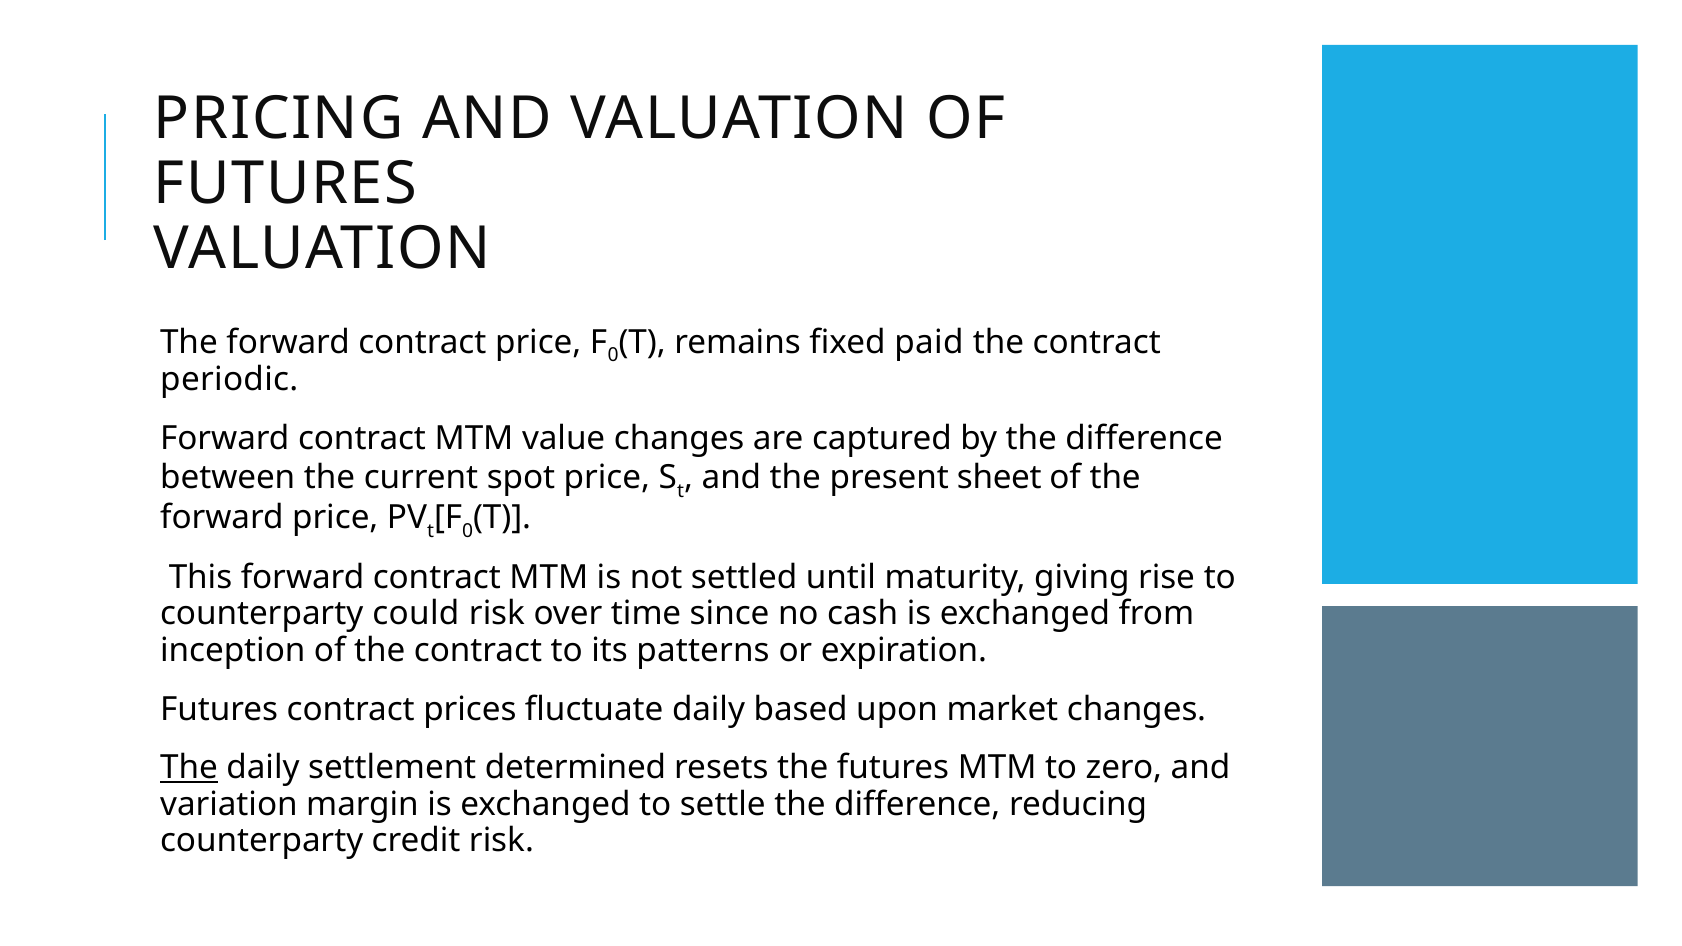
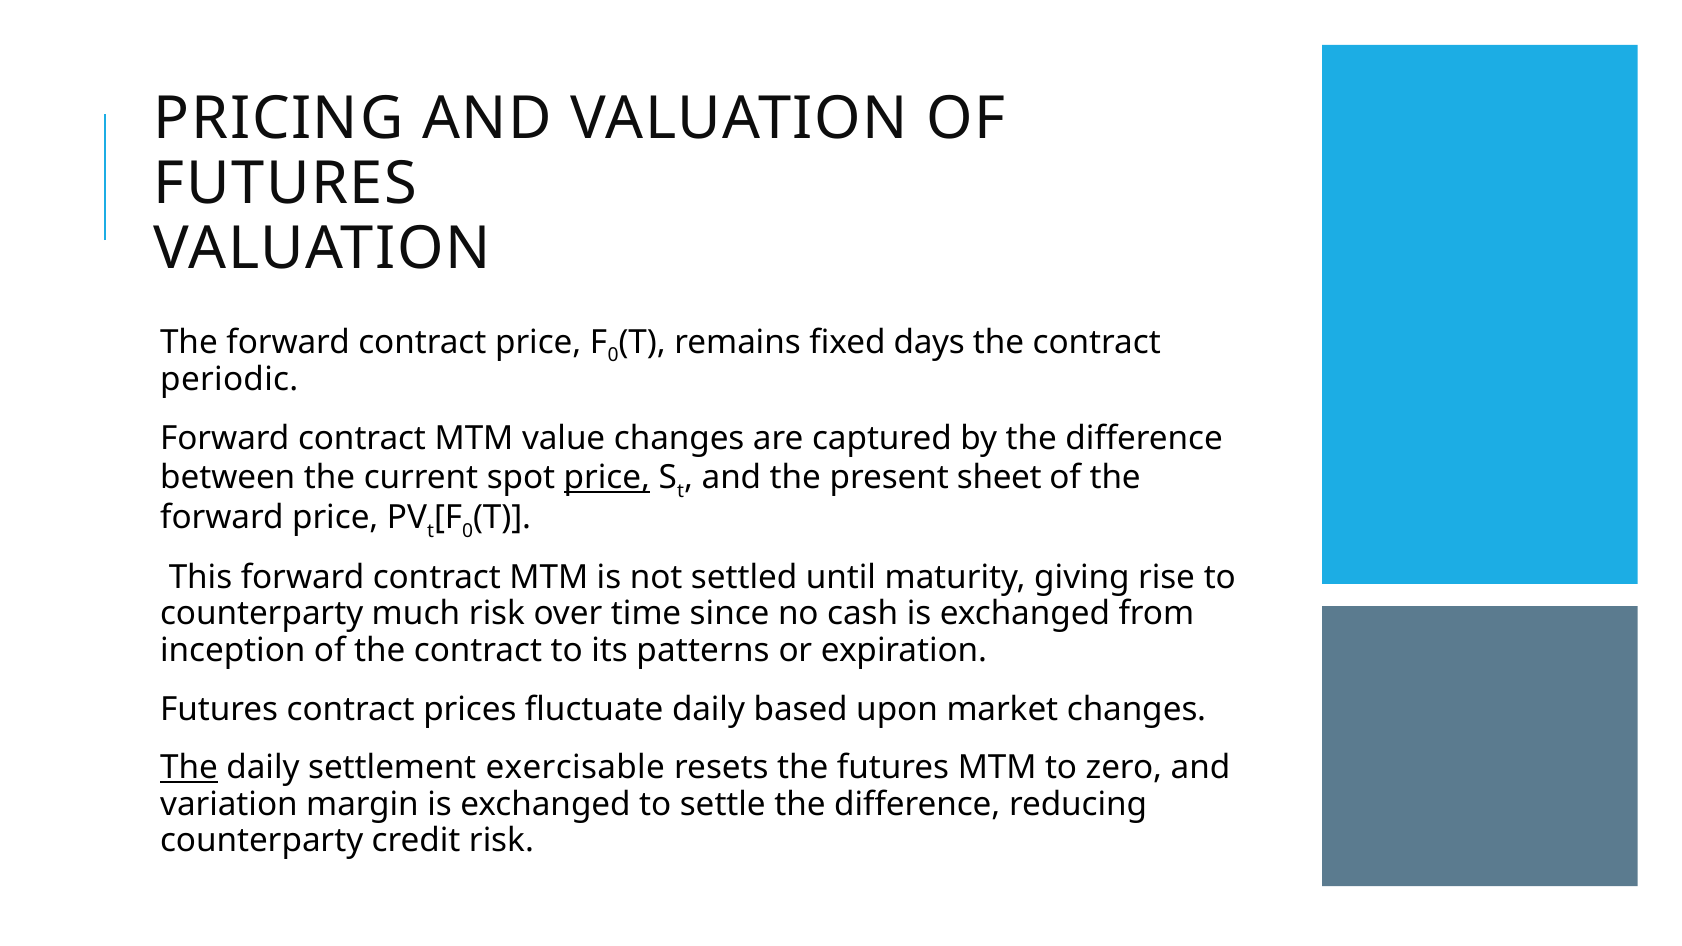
paid: paid -> days (929, 343)
price underline: none -> present (607, 478)
could: could -> much (416, 614)
determined: determined -> exercisable (575, 768)
